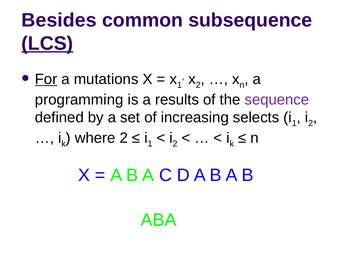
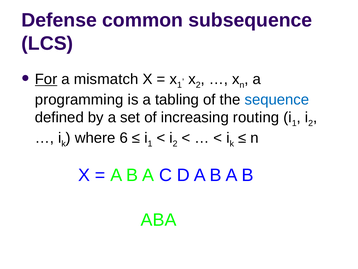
Besides: Besides -> Defense (59, 20)
LCS underline: present -> none (47, 43)
mutations: mutations -> mismatch (106, 79)
results: results -> tabling (177, 99)
sequence colour: purple -> blue (277, 99)
selects: selects -> routing (256, 117)
where 2: 2 -> 6 (124, 138)
